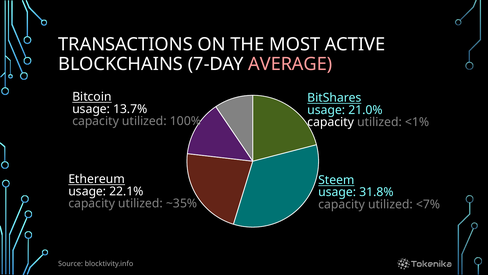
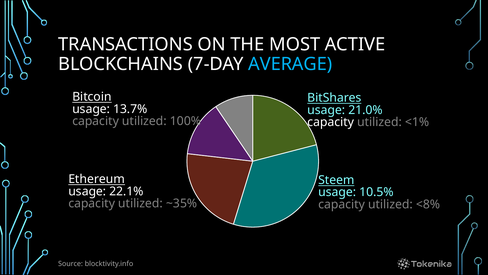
AVERAGE colour: pink -> light blue (290, 64)
31.8%: 31.8% -> 10.5% (376, 192)
<7%: <7% -> <8% (428, 204)
